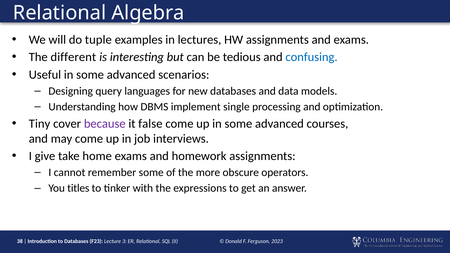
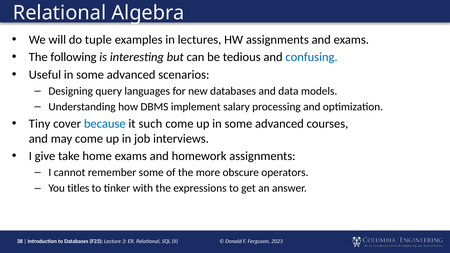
different: different -> following (73, 57)
single: single -> salary (236, 107)
because colour: purple -> blue (105, 124)
false: false -> such (150, 124)
